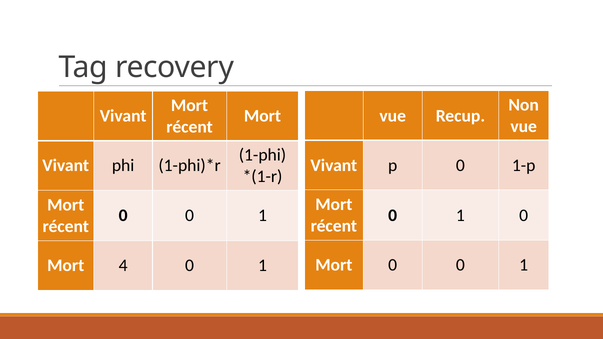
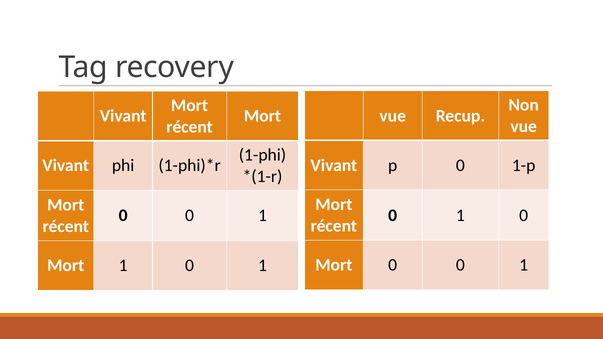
Mort 4: 4 -> 1 (123, 266)
